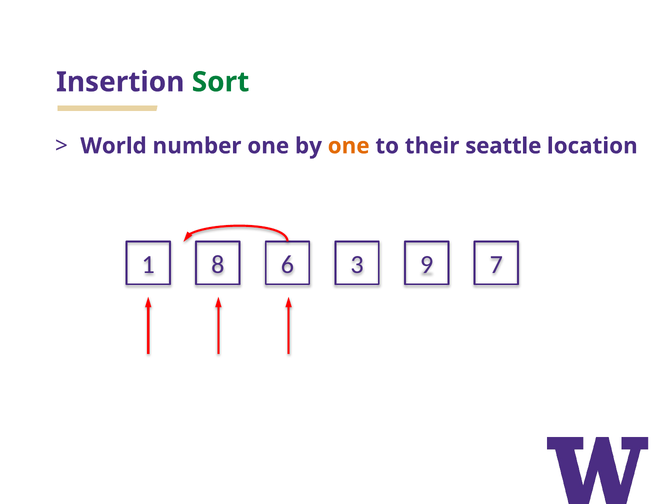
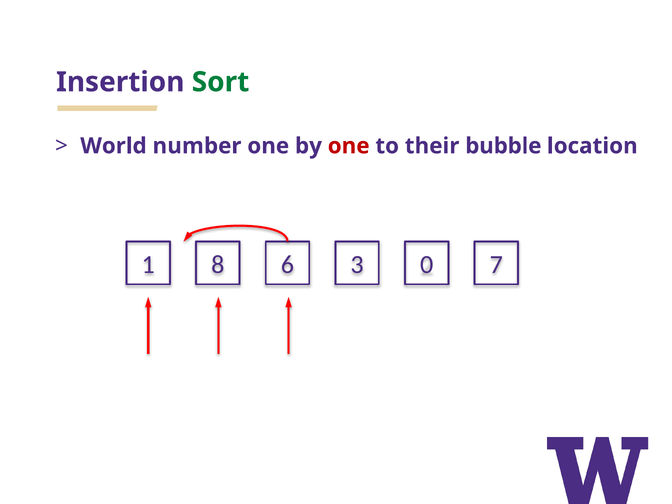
one colour: orange -> red (349, 146)
seattle: seattle -> bubble (503, 146)
9: 9 -> 0 (427, 265)
